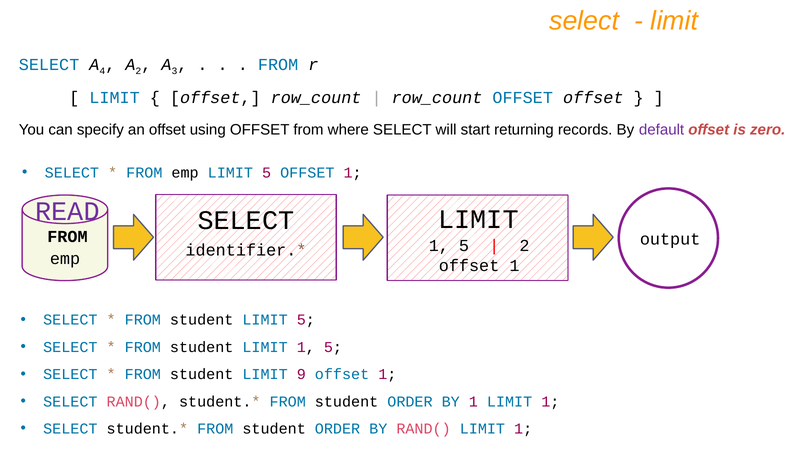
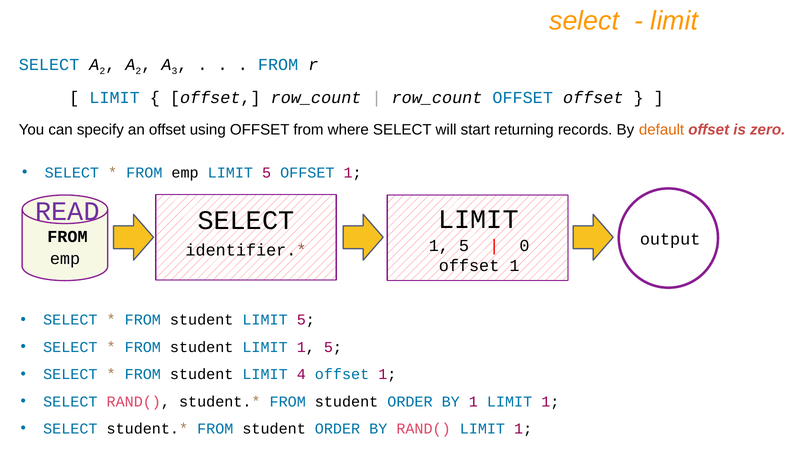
4: 4 -> 2 (102, 71)
default colour: purple -> orange (662, 130)
2: 2 -> 0 (524, 245)
9: 9 -> 4 (301, 374)
